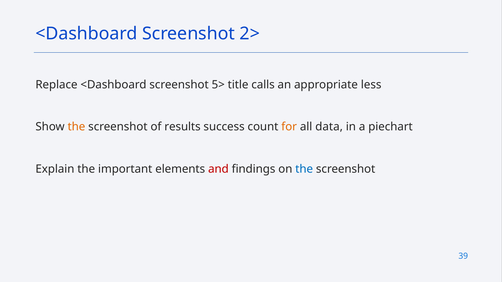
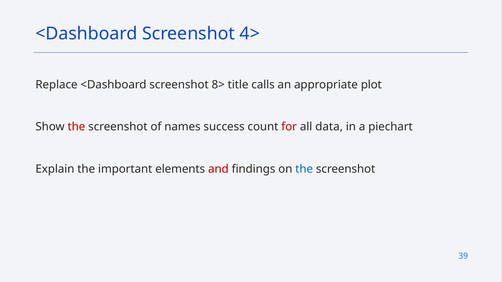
2>: 2> -> 4> (250, 34)
5>: 5> -> 8> (218, 85)
less: less -> plot (371, 85)
the colour: orange -> red (76, 127)
results: results -> names (182, 127)
for colour: orange -> red (289, 127)
